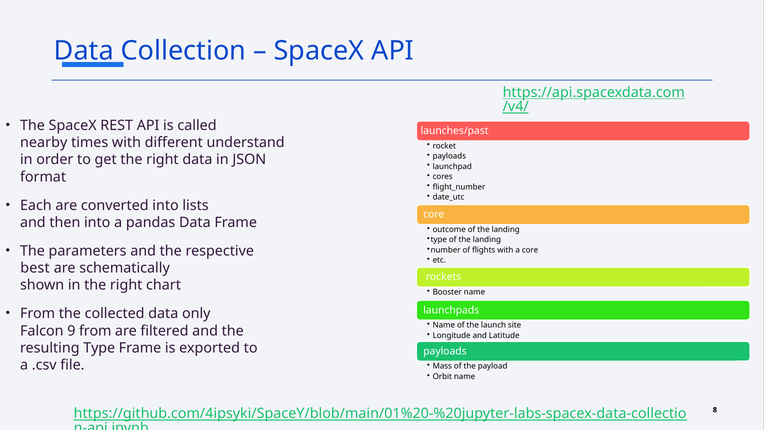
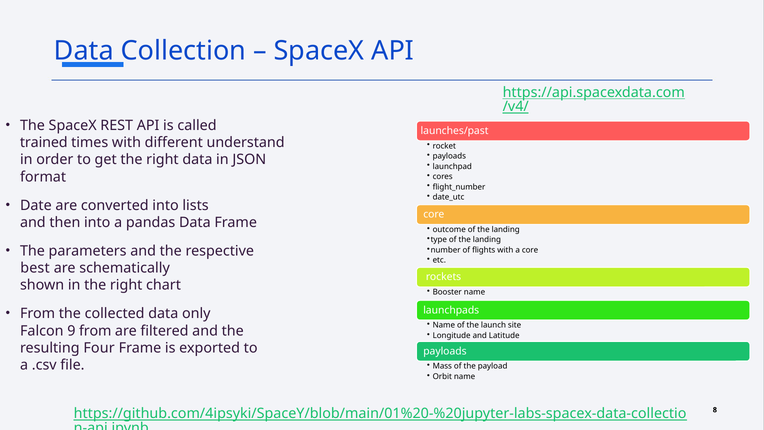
nearby: nearby -> trained (44, 142)
Each: Each -> Date (36, 205)
resulting Type: Type -> Four (99, 348)
